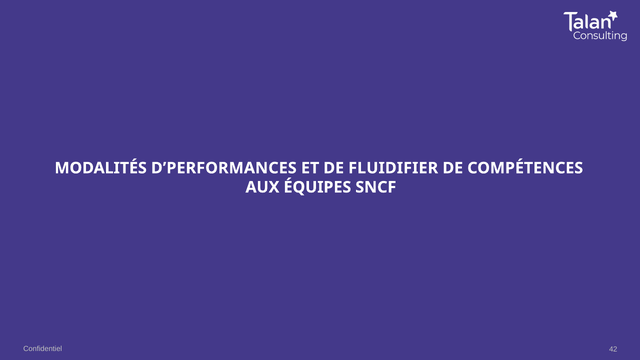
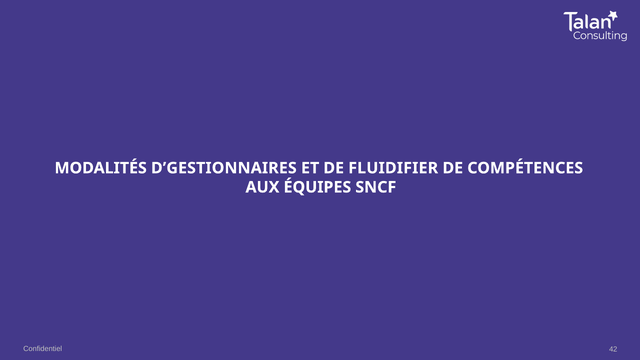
D’PERFORMANCES: D’PERFORMANCES -> D’GESTIONNAIRES (224, 168)
